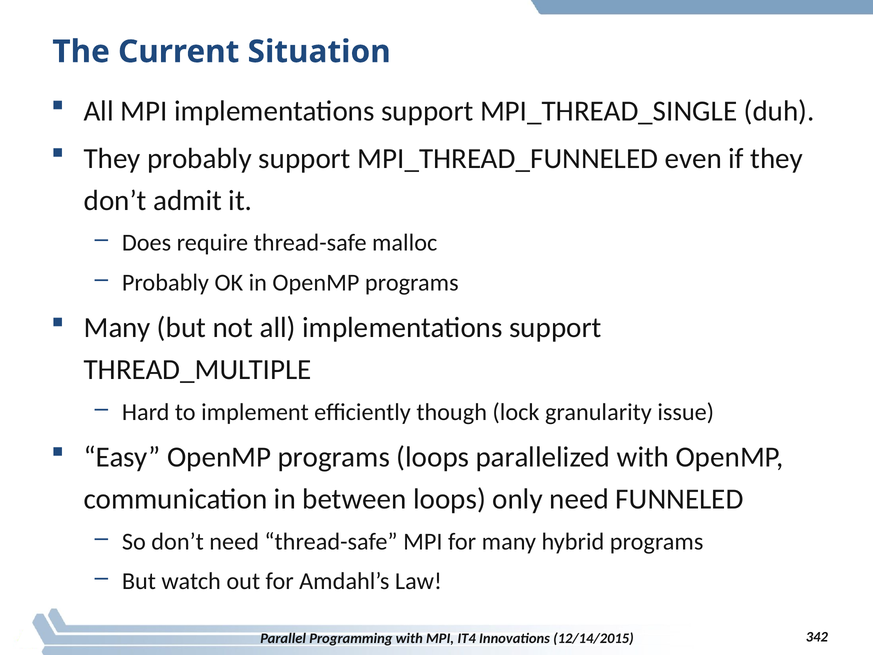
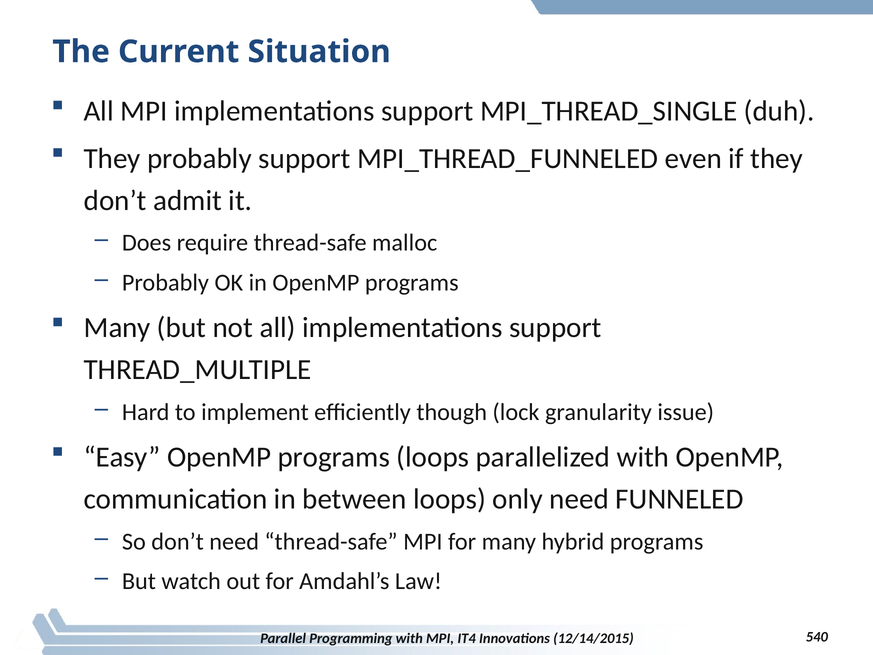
342: 342 -> 540 (817, 637)
